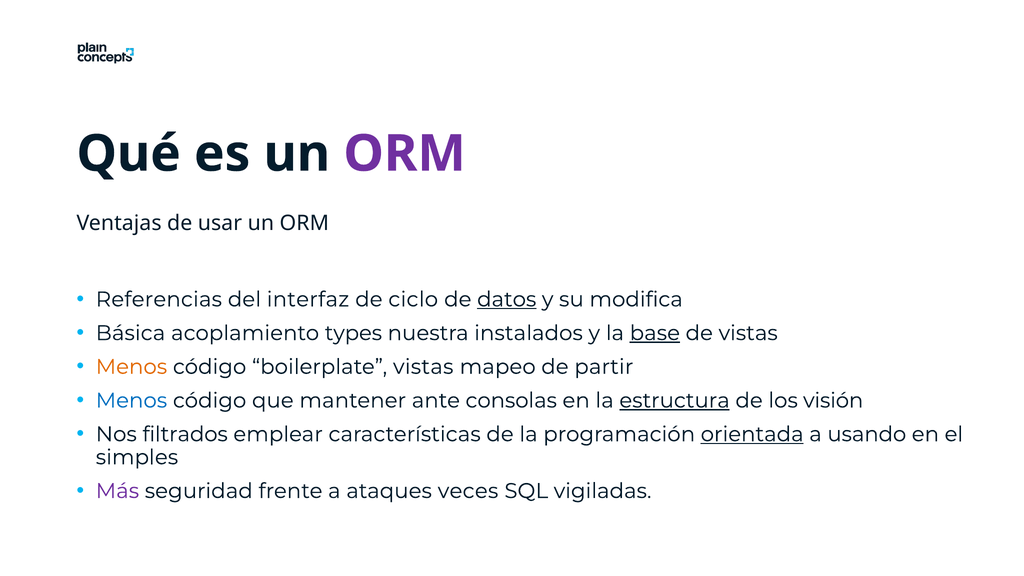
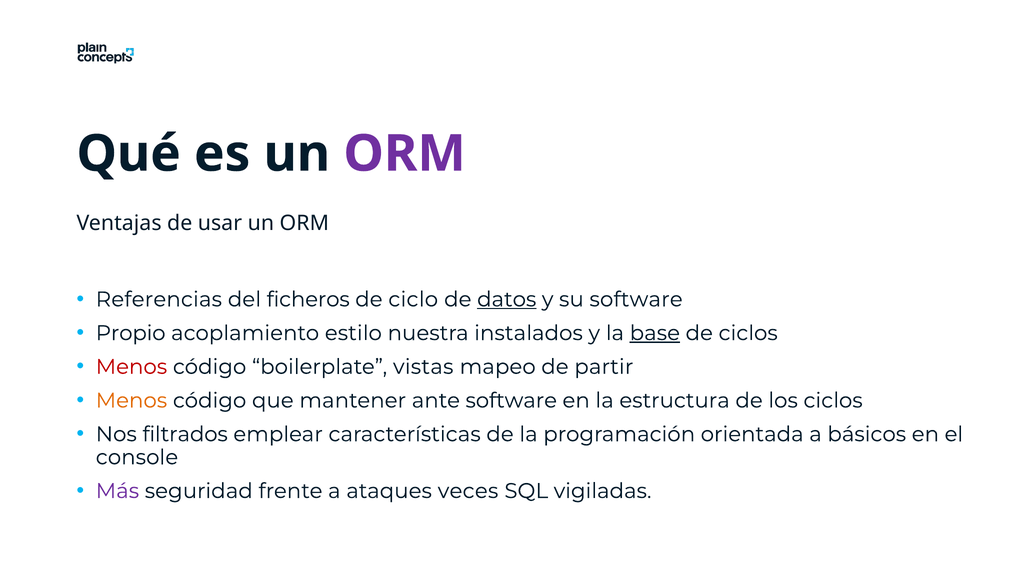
interfaz: interfaz -> ficheros (308, 299)
su modifica: modifica -> software (636, 299)
Básica: Básica -> Propio (131, 333)
types: types -> estilo (353, 333)
de vistas: vistas -> ciclos (748, 333)
Menos colour: orange -> red (131, 367)
Menos colour: blue -> orange (131, 401)
ante consolas: consolas -> software (511, 401)
estructura underline: present -> none (675, 401)
los visión: visión -> ciclos (833, 401)
orientada underline: present -> none (752, 434)
usando: usando -> básicos (867, 434)
simples: simples -> console (137, 457)
